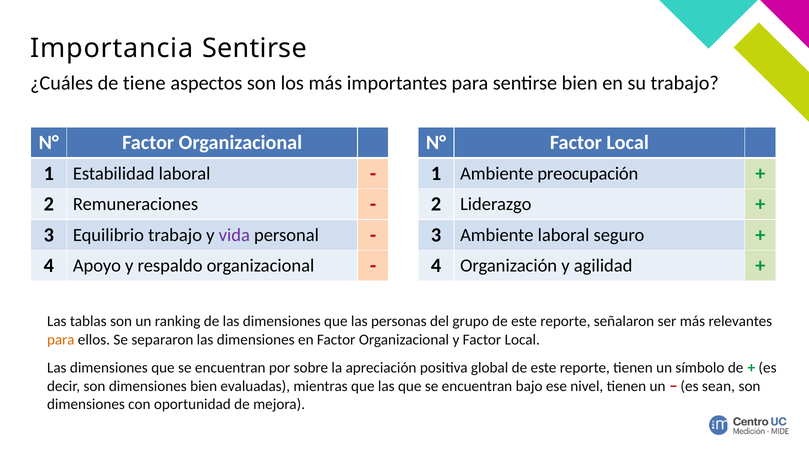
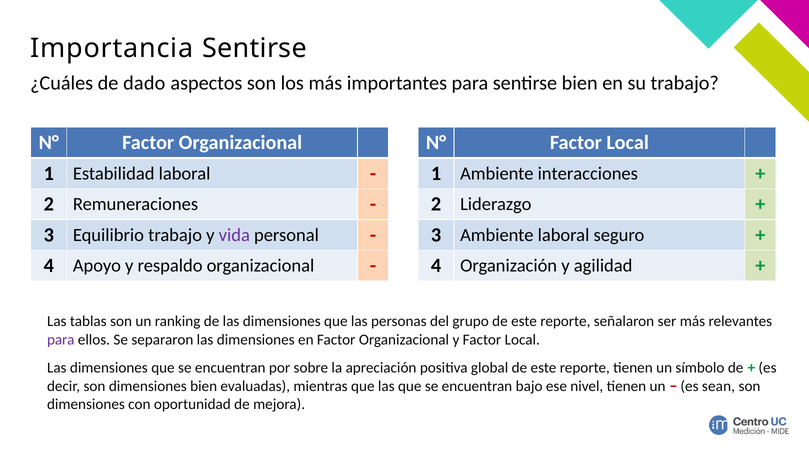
tiene: tiene -> dado (144, 83)
preocupación: preocupación -> interacciones (588, 174)
para colour: orange -> purple (61, 340)
